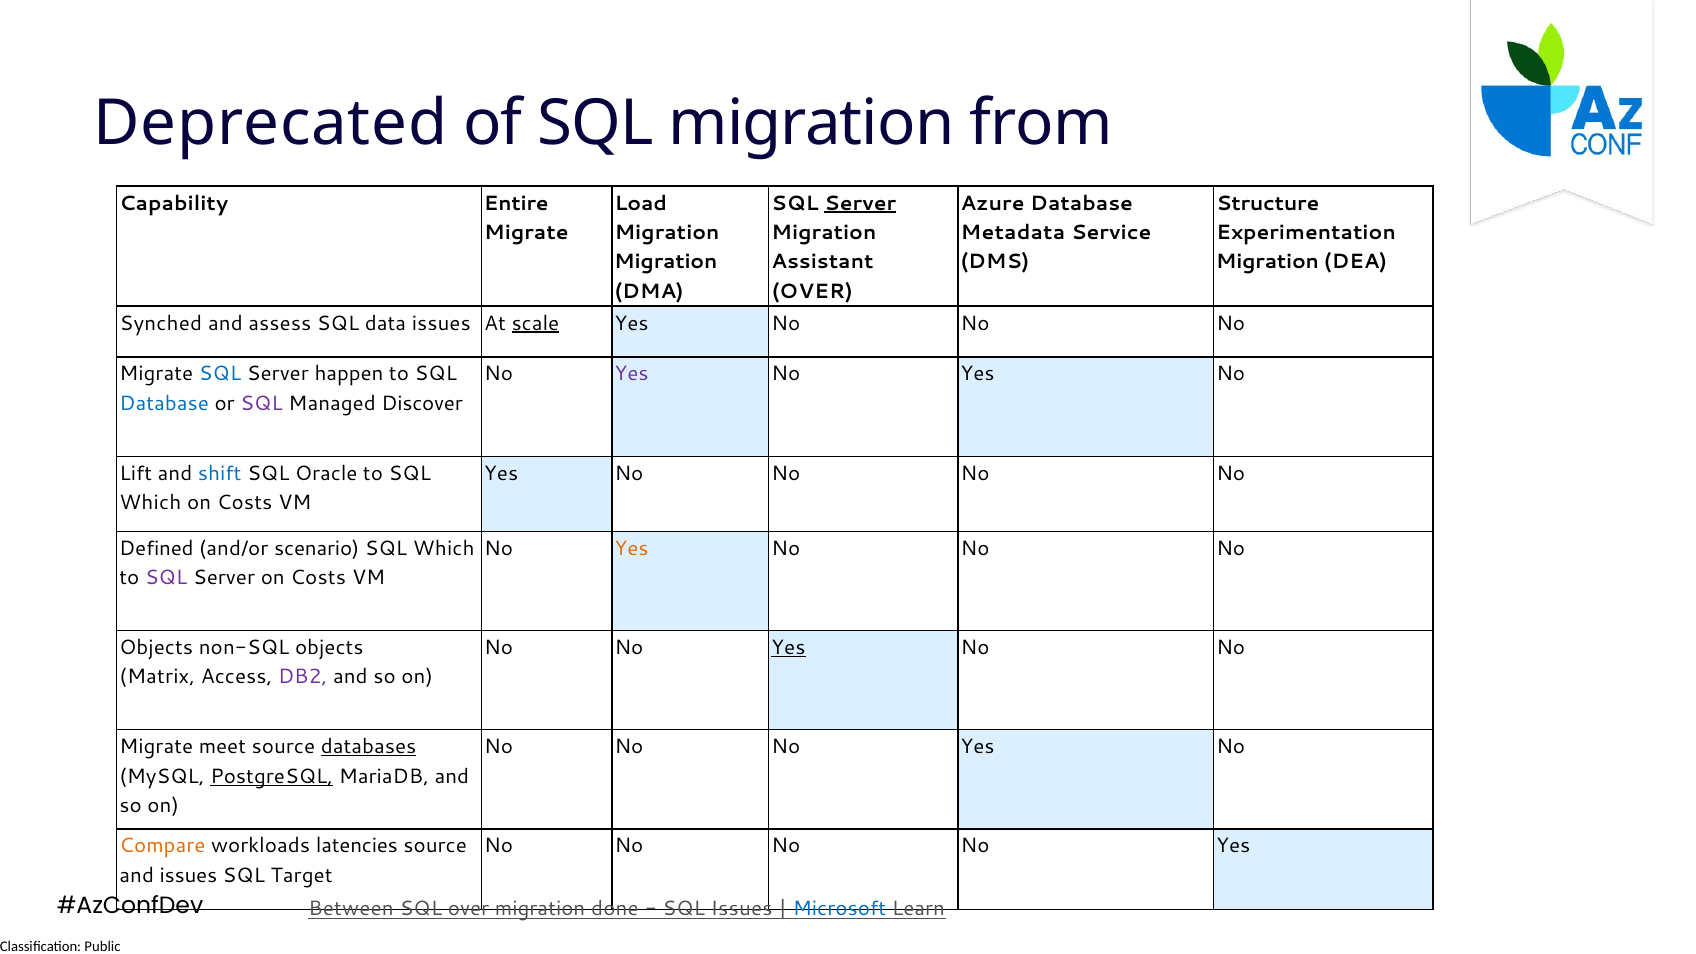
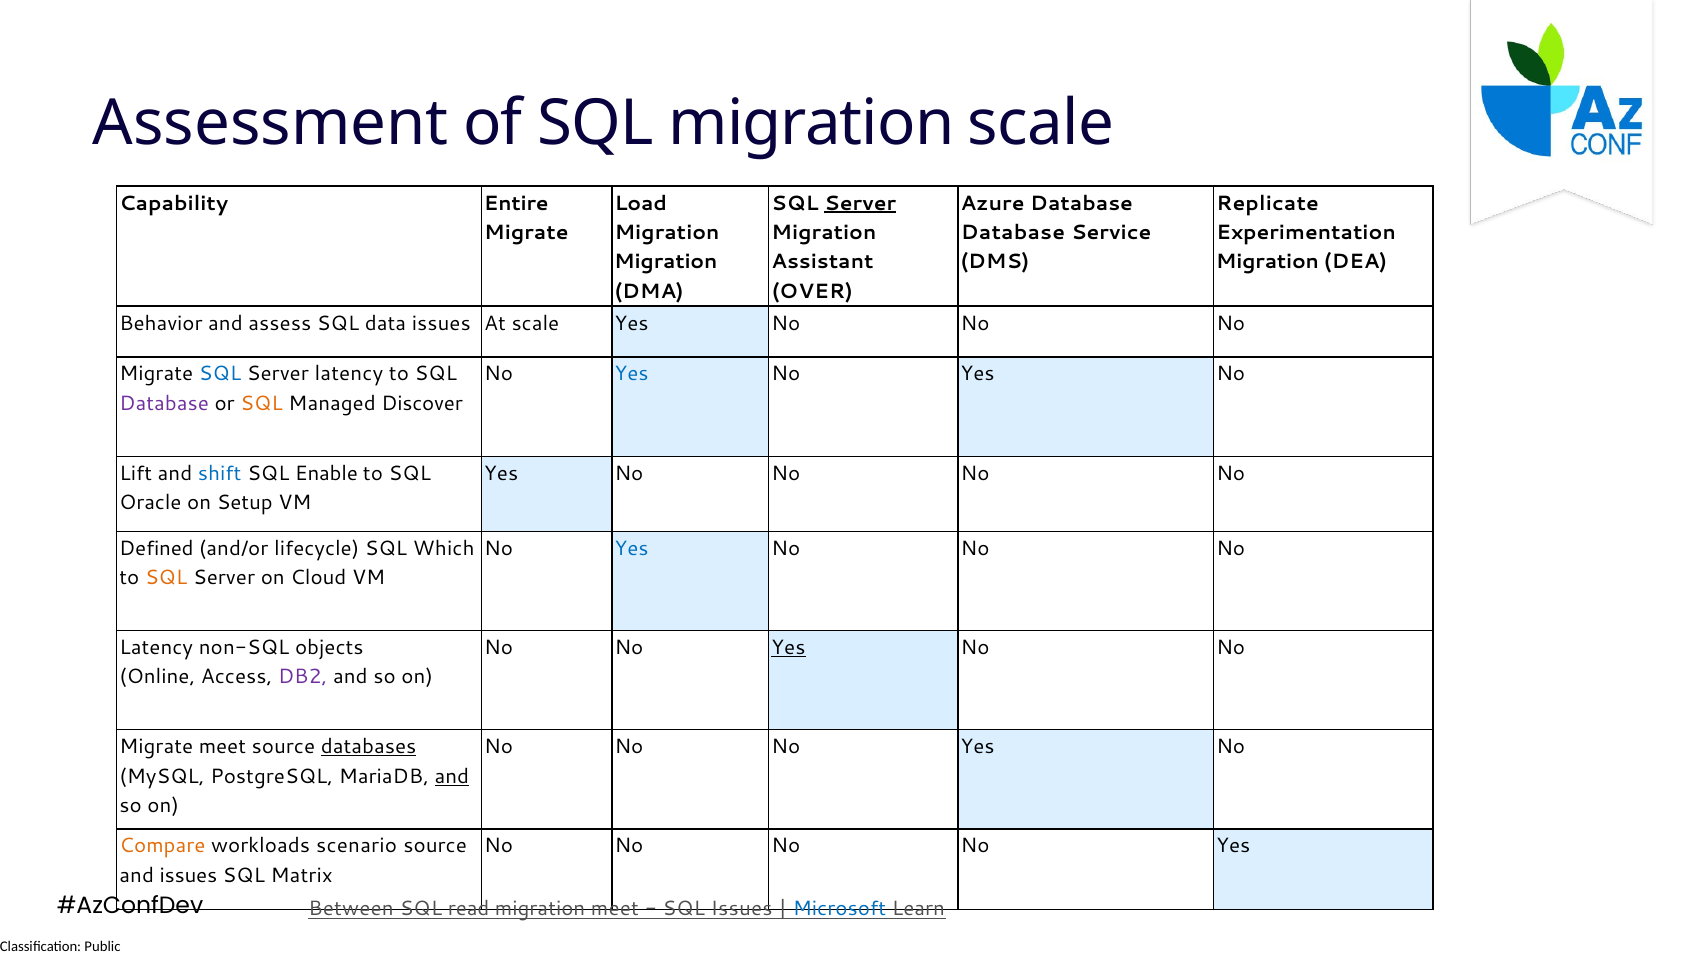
Deprecated: Deprecated -> Assessment (271, 123)
migration from: from -> scale (1041, 123)
Structure: Structure -> Replicate (1268, 203)
Metadata: Metadata -> Database (1013, 233)
Synched: Synched -> Behavior (161, 323)
scale underline: present -> none (535, 323)
Server happen: happen -> latency (349, 374)
Yes colour: purple -> blue (632, 374)
Database colour: blue -> purple (164, 403)
SQL colour: purple -> orange (262, 403)
Oracle: Oracle -> Enable (326, 473)
Which: Which -> Oracle (151, 503)
Costs: Costs -> Setup (245, 503)
scenario: scenario -> lifecycle (317, 548)
Yes colour: orange -> blue (632, 548)
SQL colour: purple -> orange (166, 578)
Server on Costs: Costs -> Cloud (318, 578)
Objects: Objects -> Latency (156, 648)
Matrix: Matrix -> Online (157, 677)
PostgreSQL underline: present -> none (272, 776)
and underline: none -> present (452, 776)
latencies: latencies -> scenario (357, 846)
Target: Target -> Matrix (302, 876)
SQL over: over -> read (469, 908)
migration done: done -> meet (615, 908)
